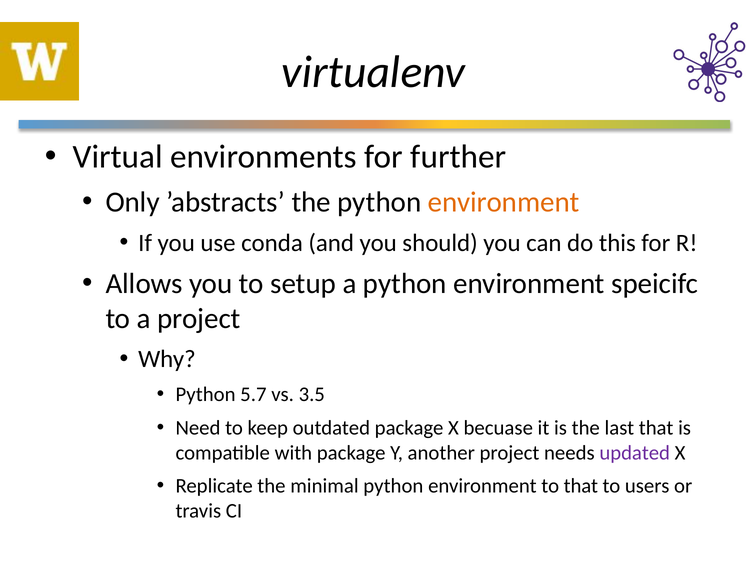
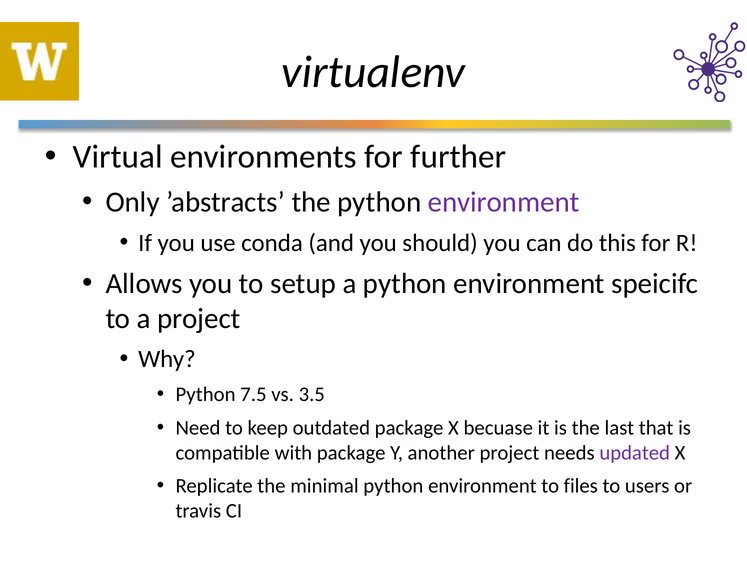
environment colour: orange -> purple (504, 202)
5.7: 5.7 -> 7.5 (253, 394)
to that: that -> files (581, 485)
